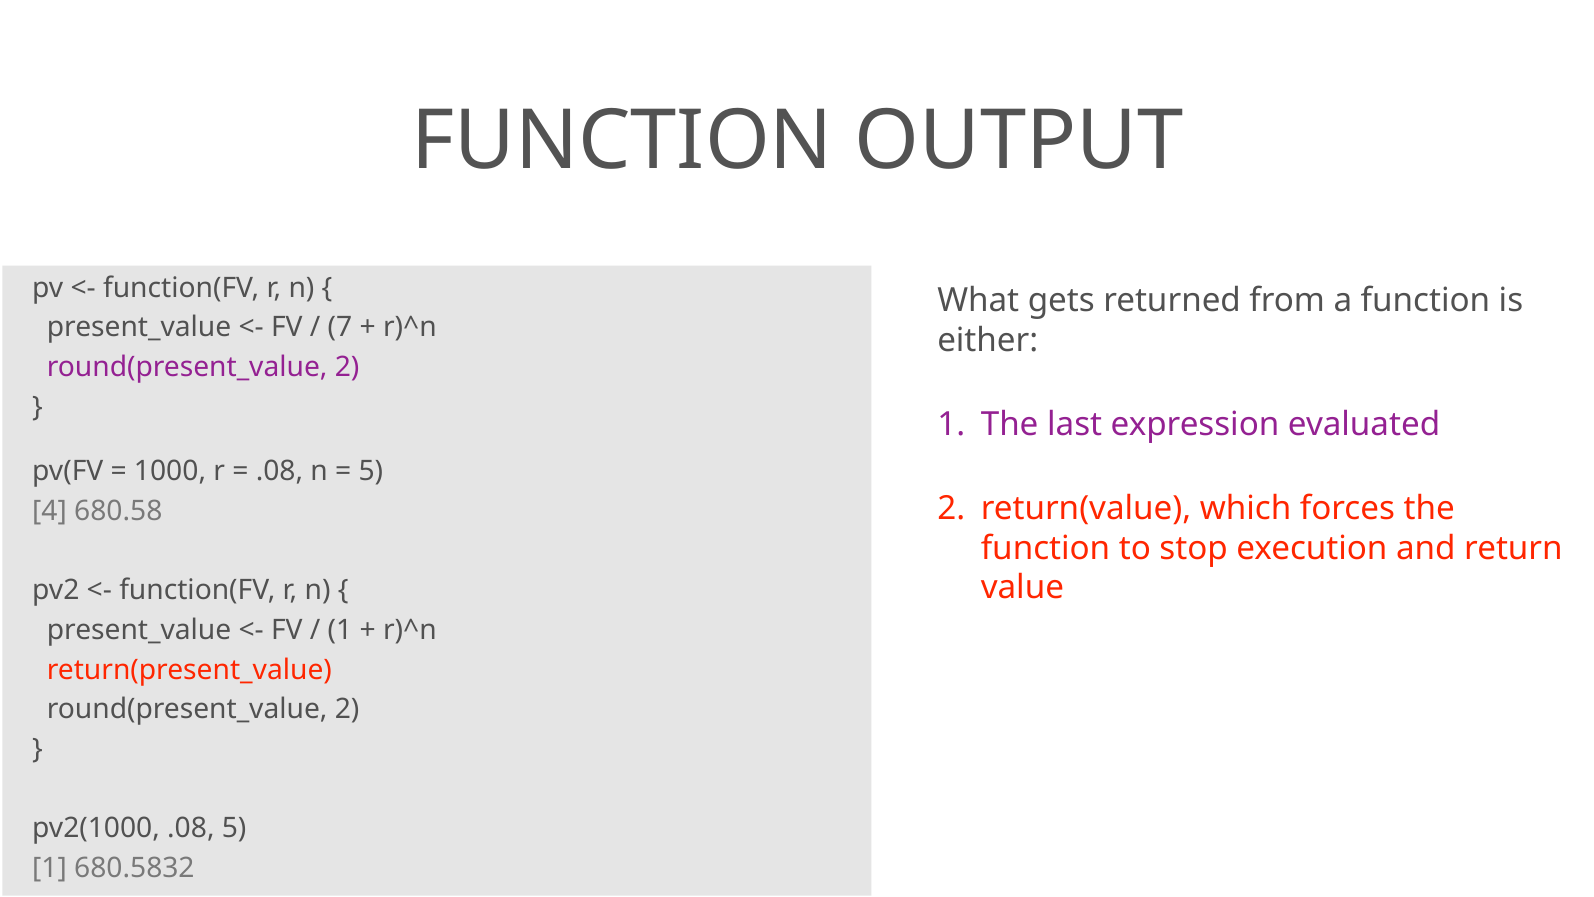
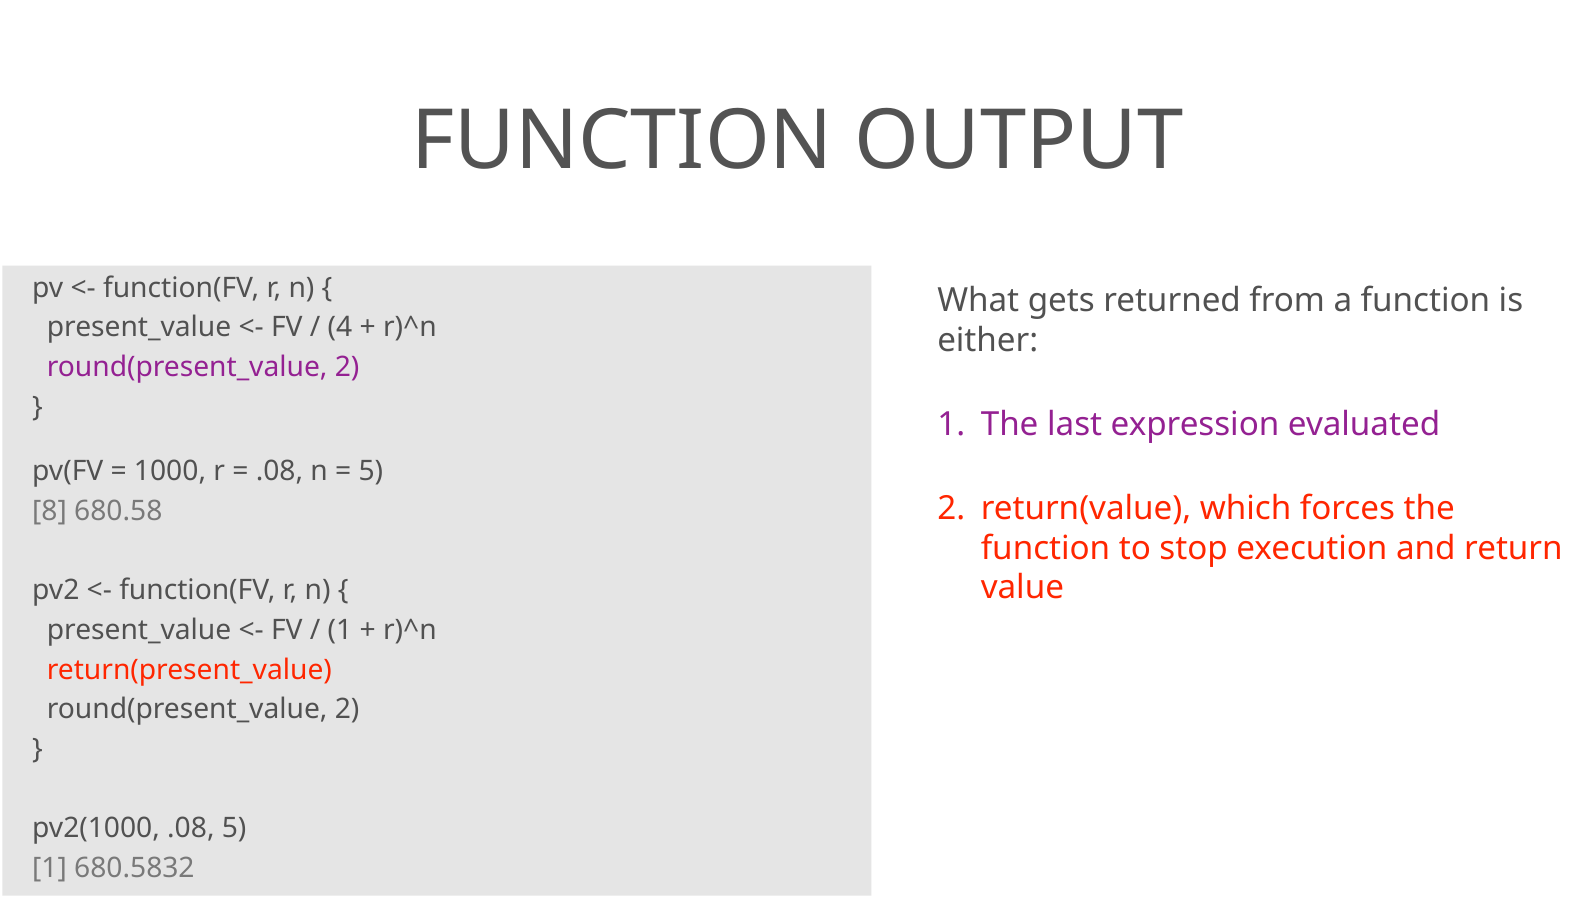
7: 7 -> 4 (340, 327)
4: 4 -> 8 (50, 511)
